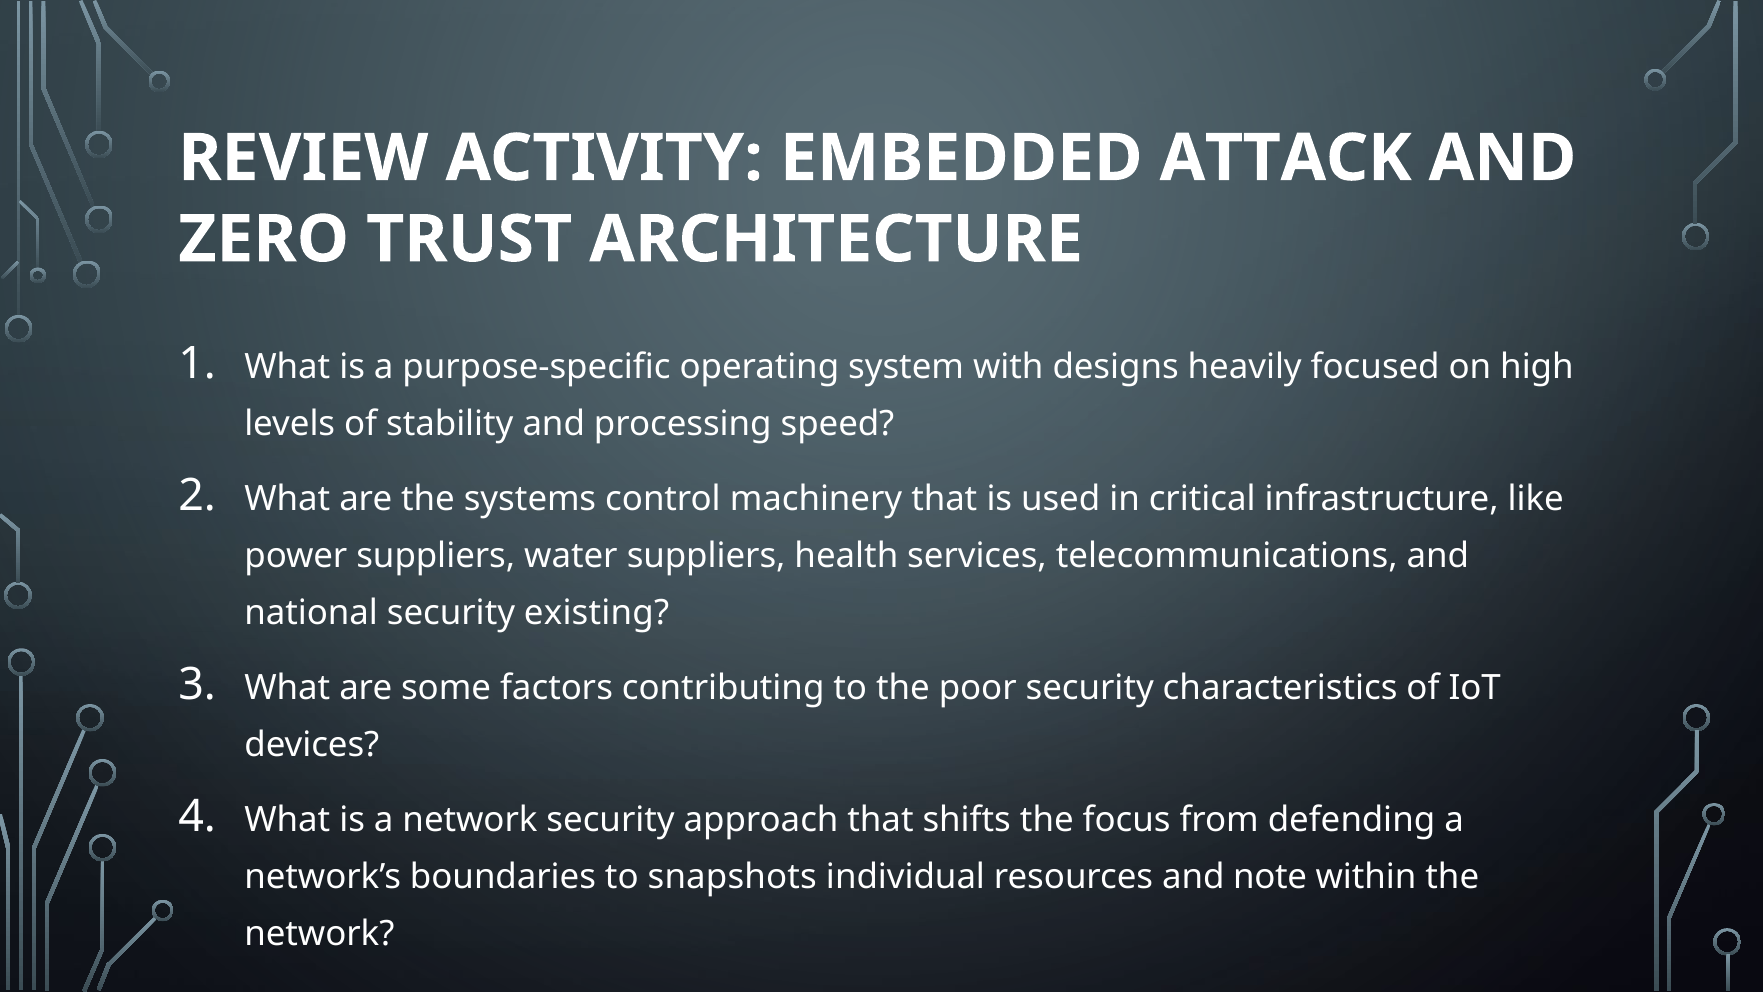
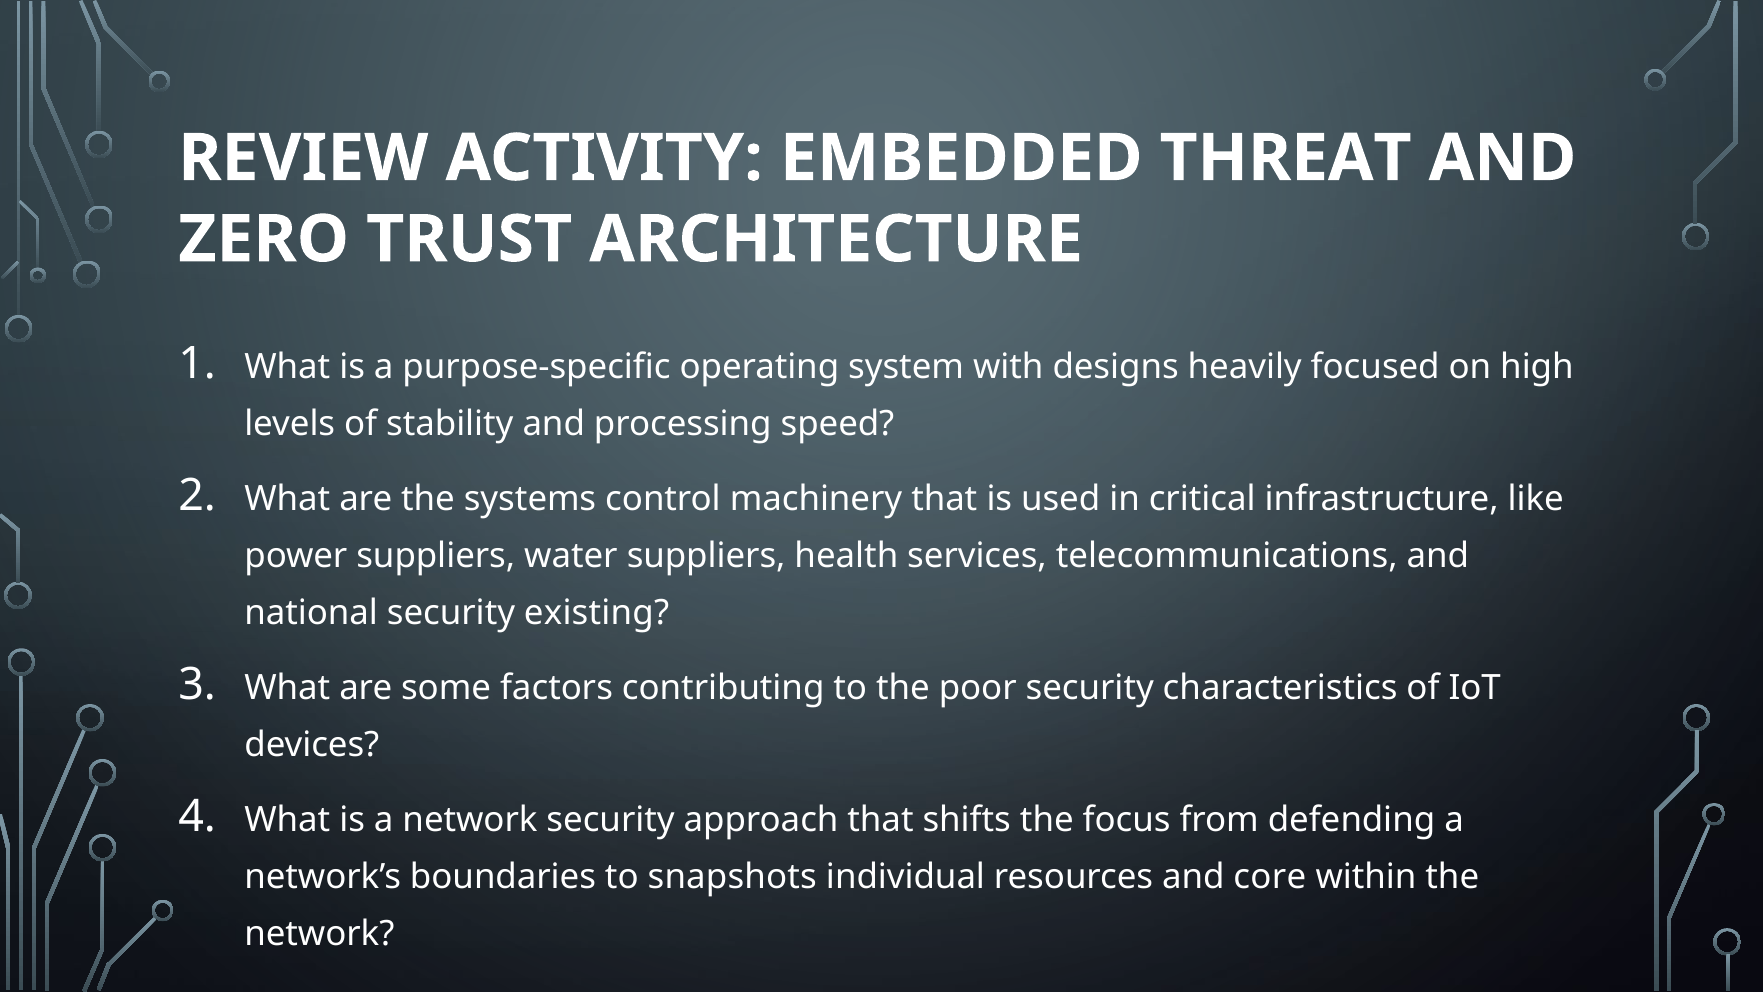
ATTACK: ATTACK -> THREAT (1286, 158)
note: note -> core (1270, 877)
